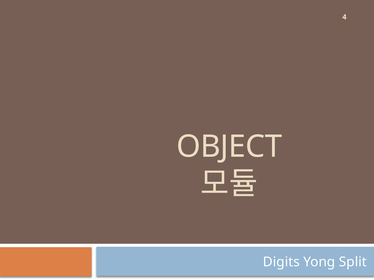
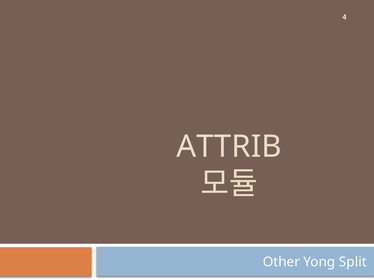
OBJECT: OBJECT -> ATTRIB (229, 147)
Digits: Digits -> Other (281, 262)
